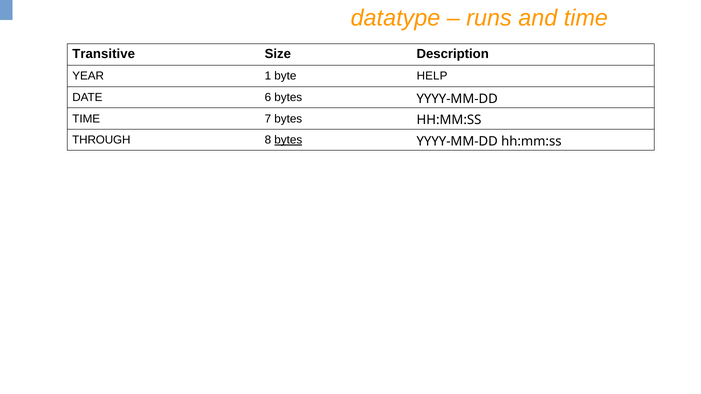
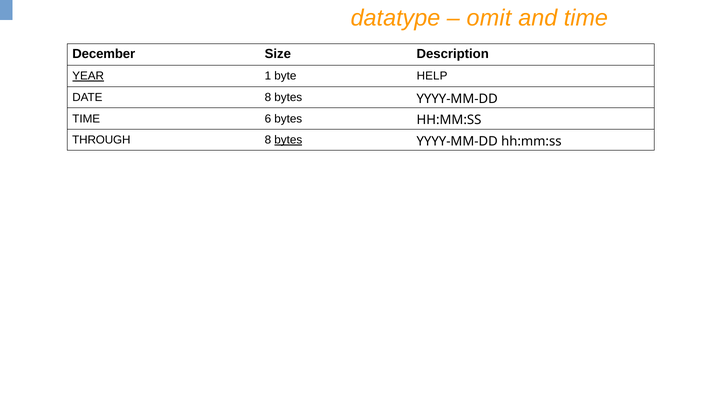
runs: runs -> omit (489, 18)
Transitive: Transitive -> December (104, 54)
YEAR underline: none -> present (88, 76)
DATE 6: 6 -> 8 (268, 97)
7: 7 -> 6 (268, 119)
